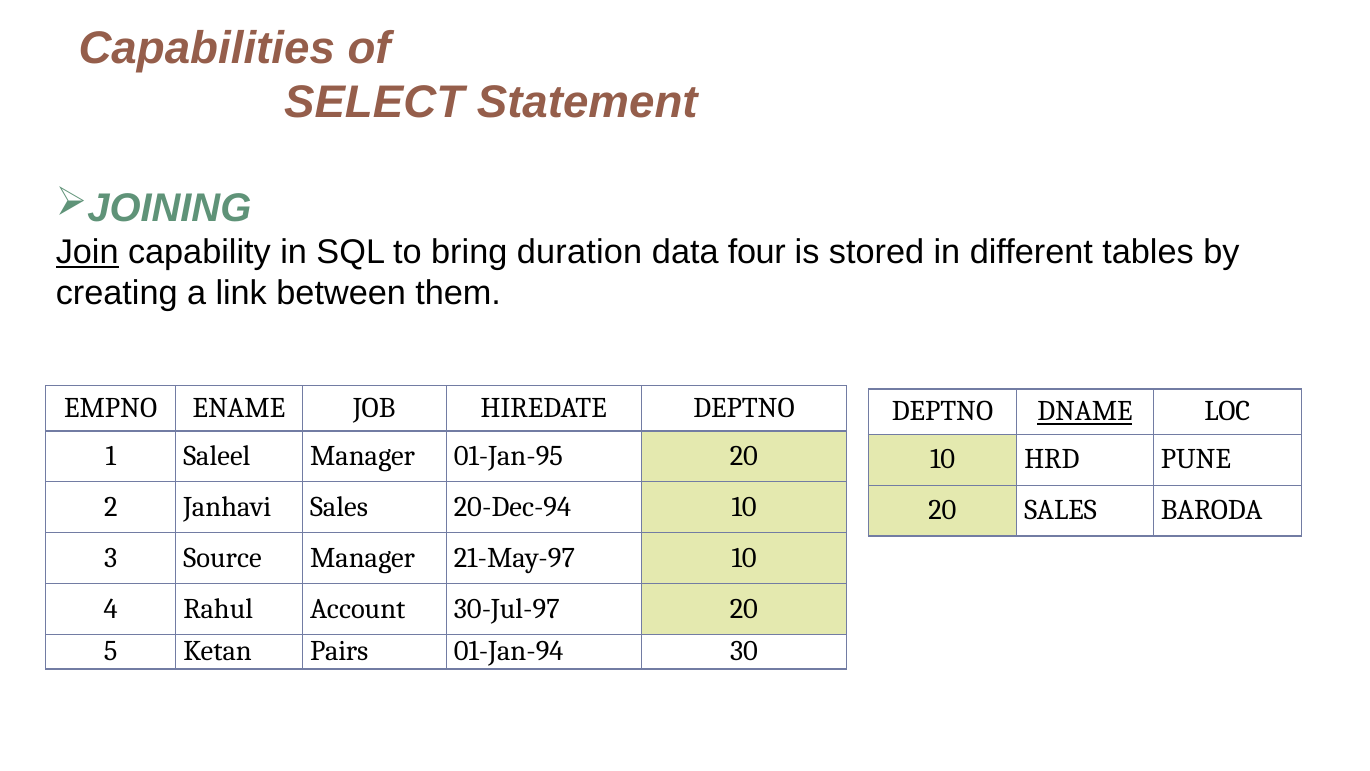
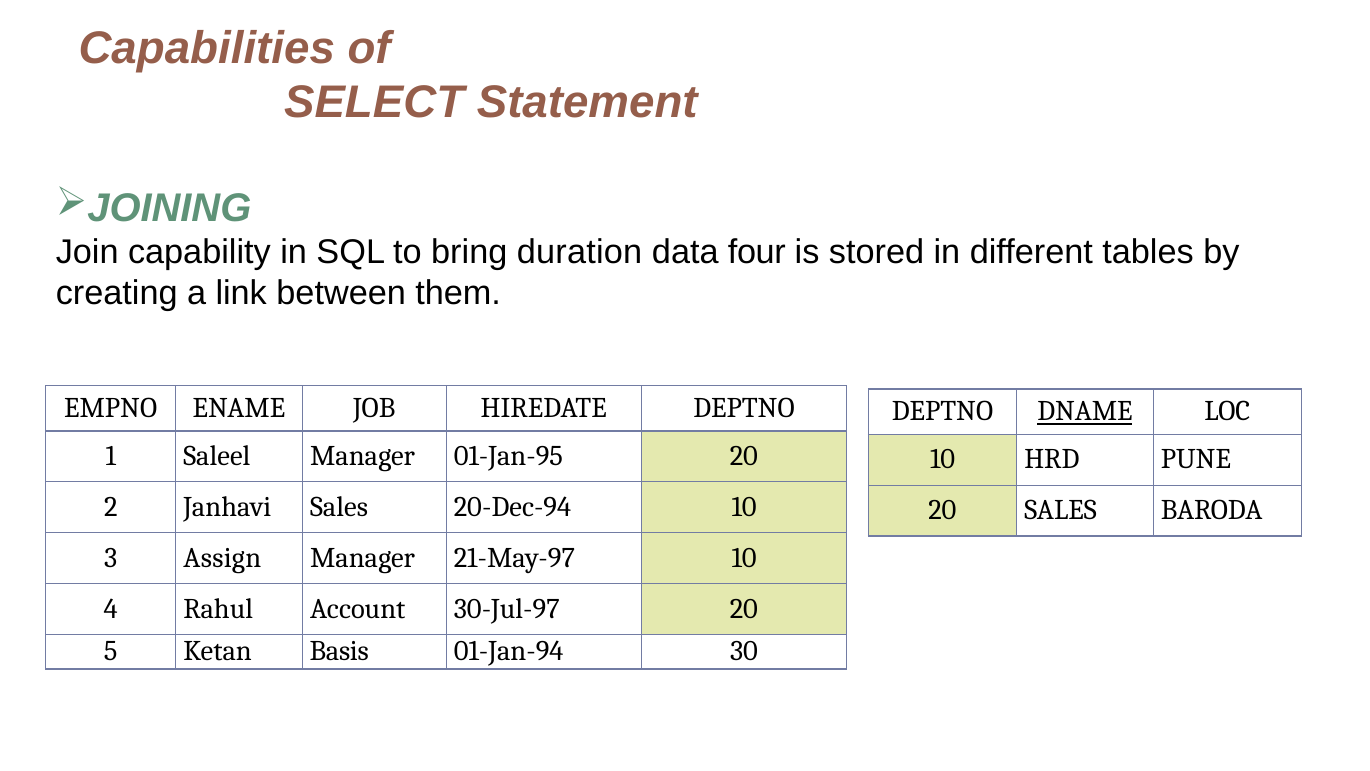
Join underline: present -> none (87, 252)
Source: Source -> Assign (222, 558)
Pairs: Pairs -> Basis (339, 651)
